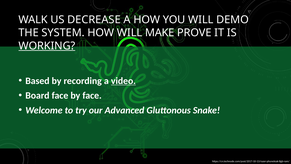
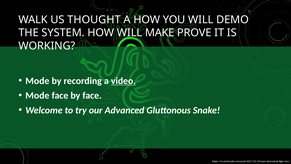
DECREASE: DECREASE -> THOUGHT (94, 20)
WORKING underline: present -> none (47, 46)
Based: Based -> Mode (37, 81)
Board: Board -> Mode (37, 95)
